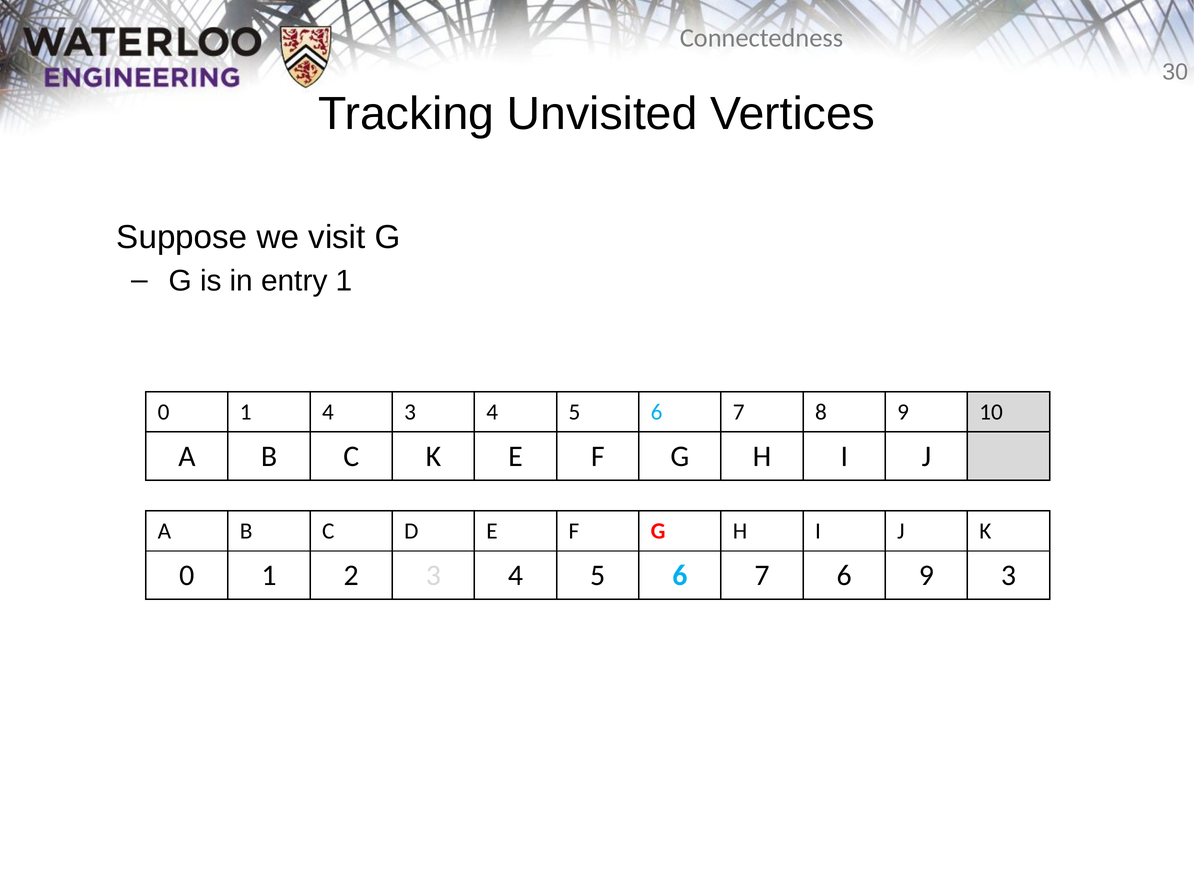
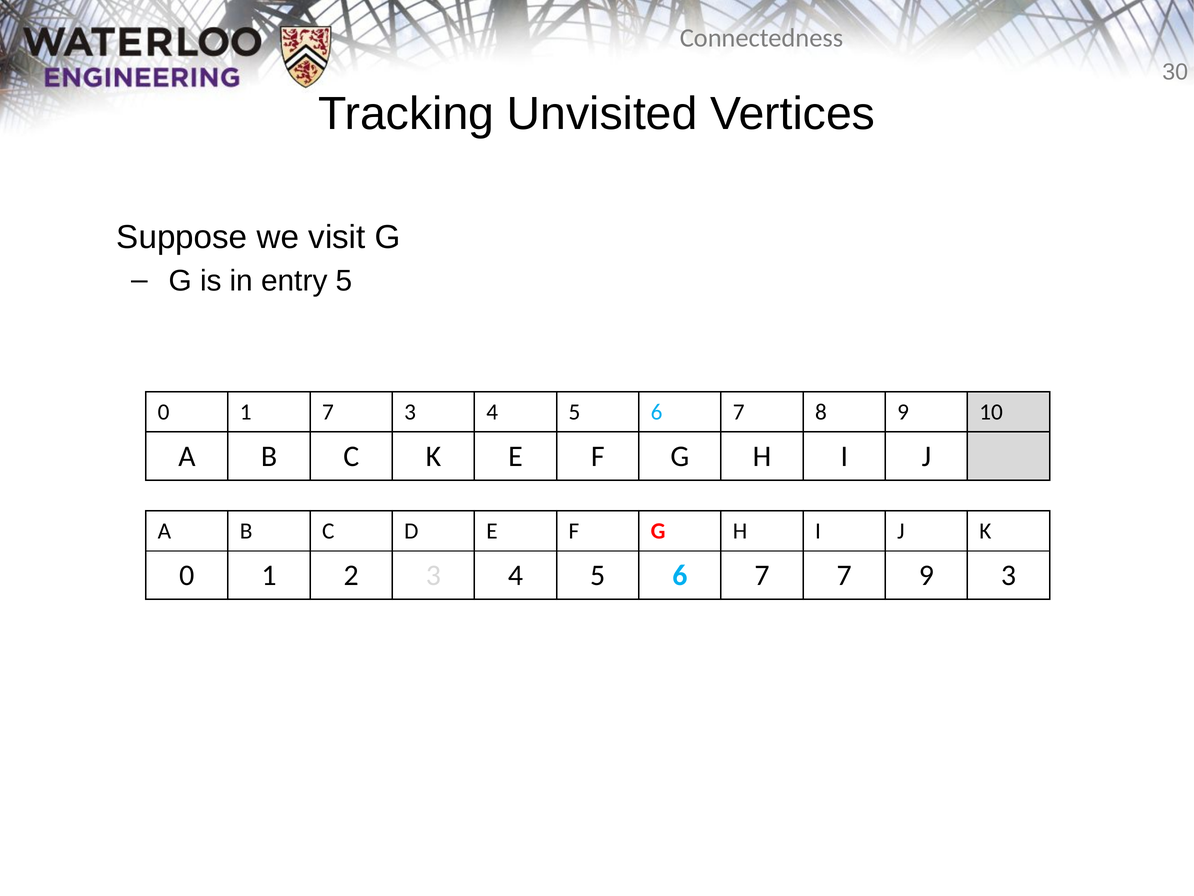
entry 1: 1 -> 5 (344, 281)
1 4: 4 -> 7 (328, 412)
7 6: 6 -> 7 (844, 575)
